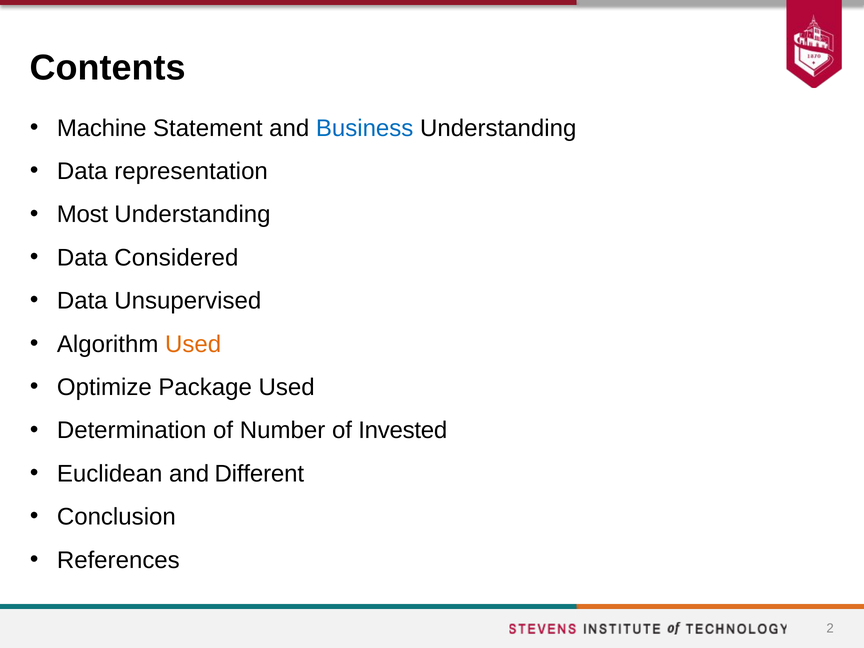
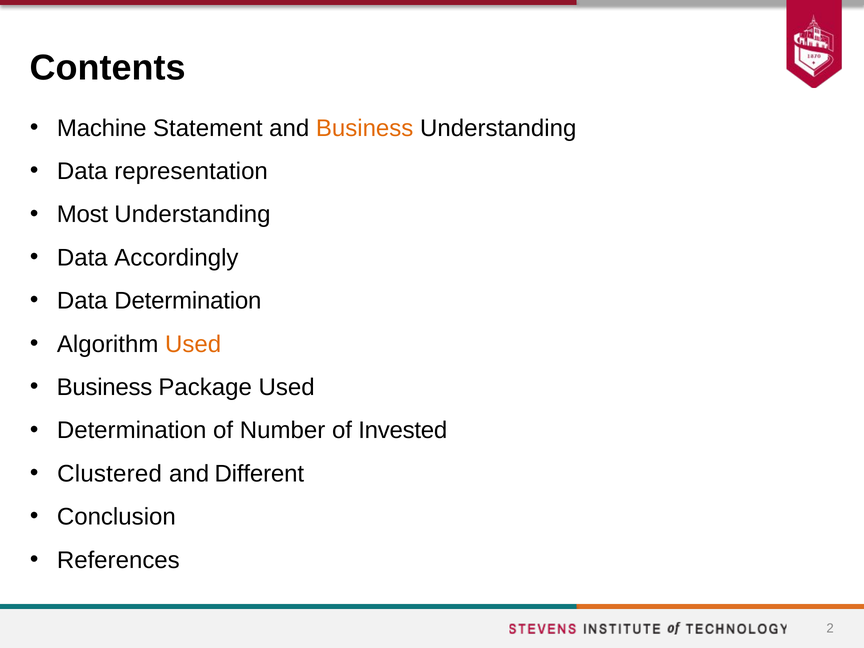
Business colour: blue -> orange (365, 128)
Considered: Considered -> Accordingly (176, 258)
Data Unsupervised: Unsupervised -> Determination (188, 301)
Optimize: Optimize -> Business (104, 387)
Euclidean: Euclidean -> Clustered (110, 474)
